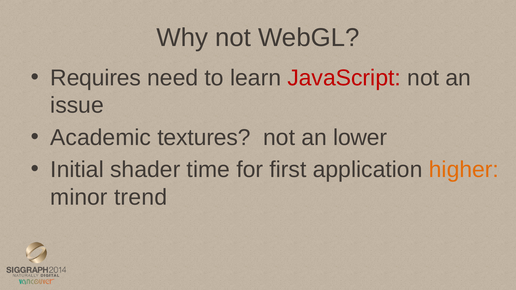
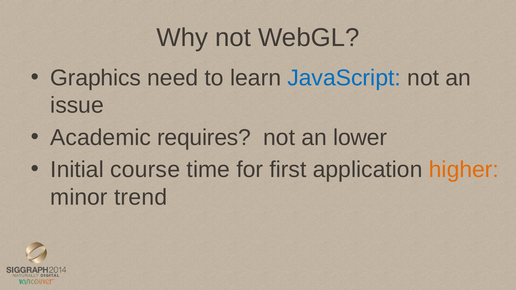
Requires: Requires -> Graphics (96, 78)
JavaScript colour: red -> blue (344, 78)
textures: textures -> requires (204, 138)
shader: shader -> course (145, 170)
